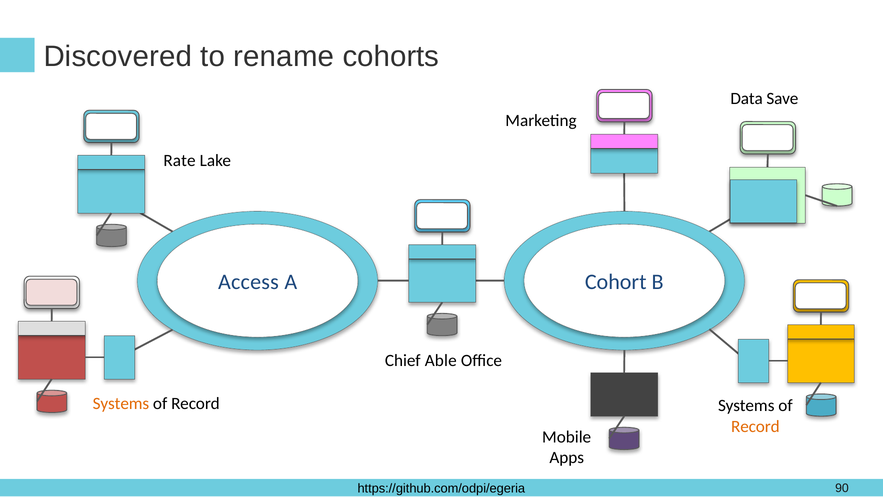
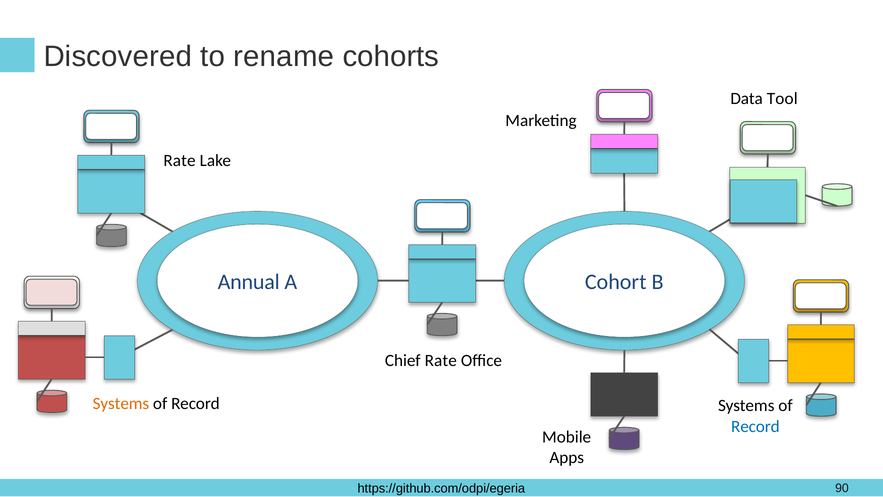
Save: Save -> Tool (782, 98)
Access: Access -> Annual (249, 282)
Chief Able: Able -> Rate (441, 360)
Record colour: orange -> blue (755, 426)
